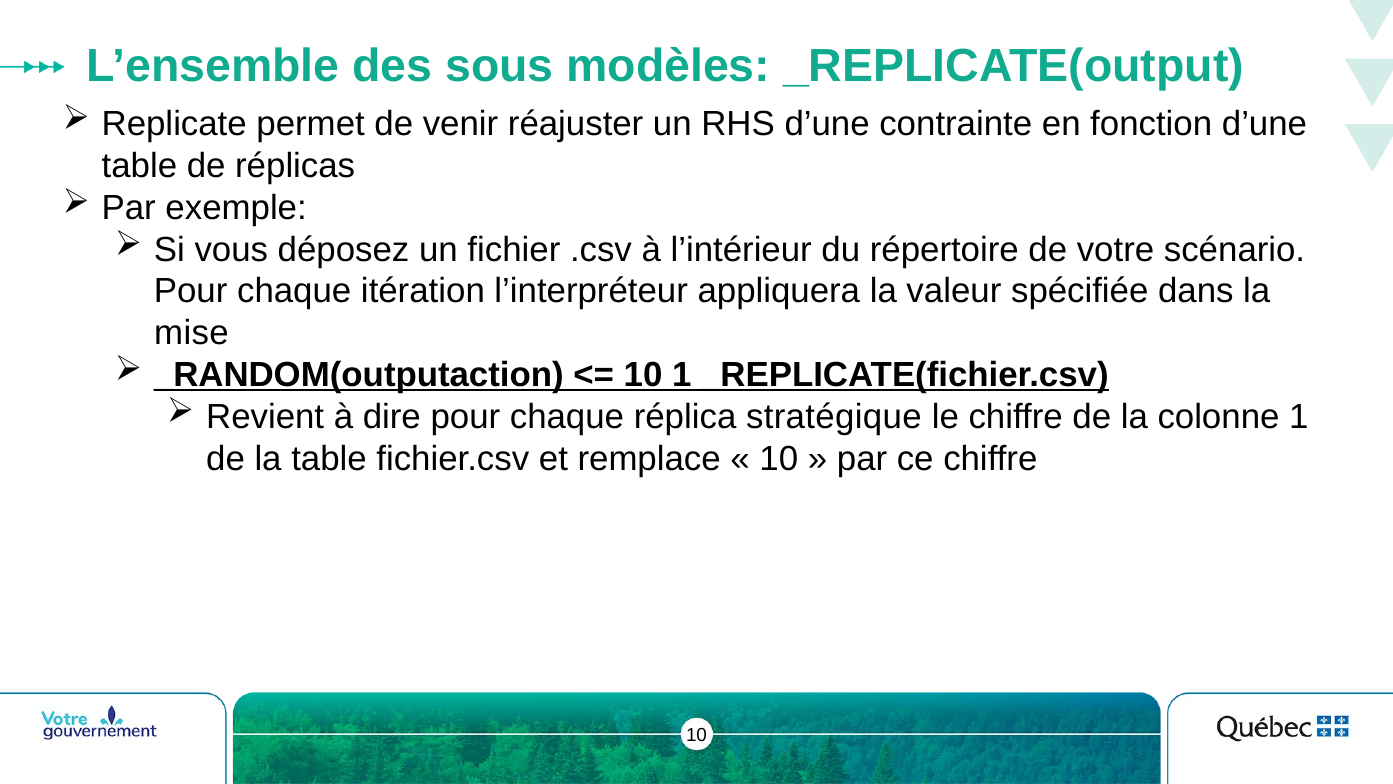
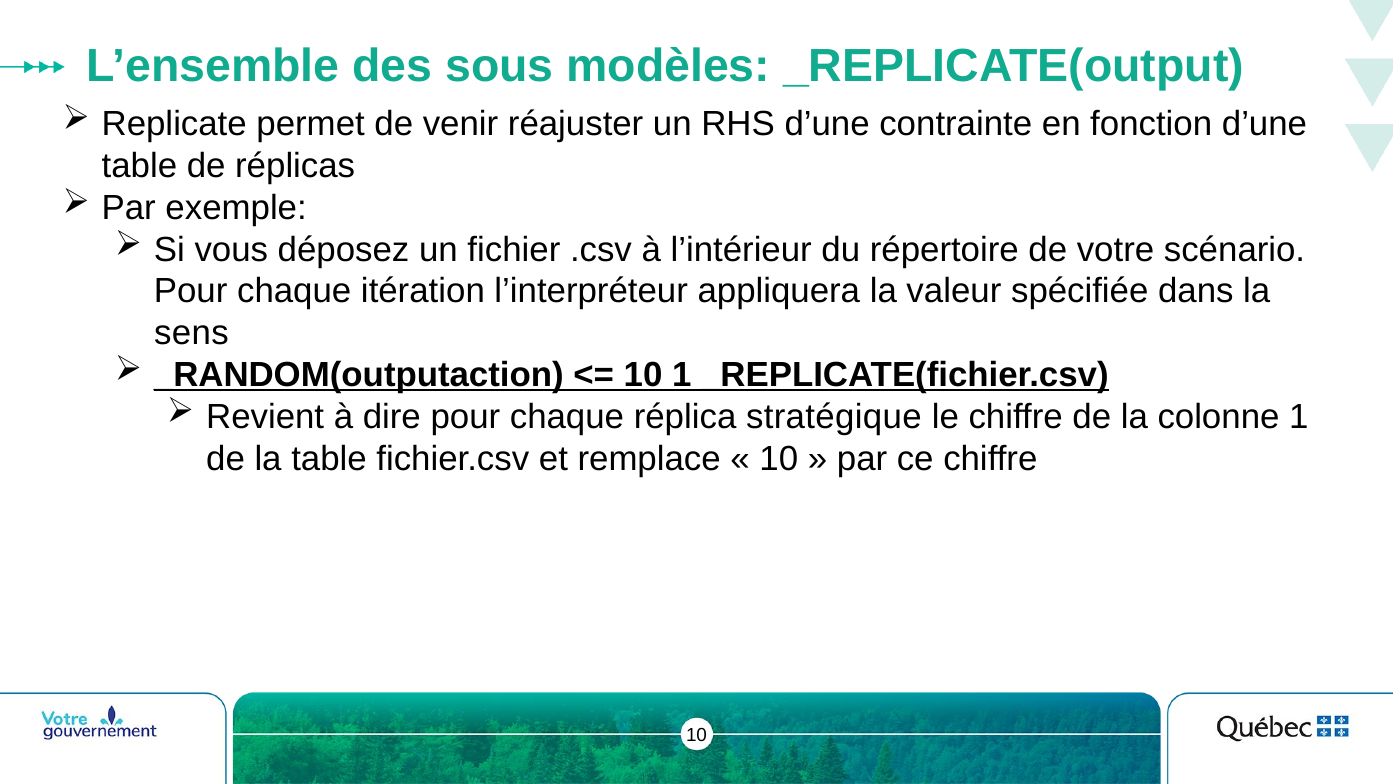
mise: mise -> sens (191, 333)
